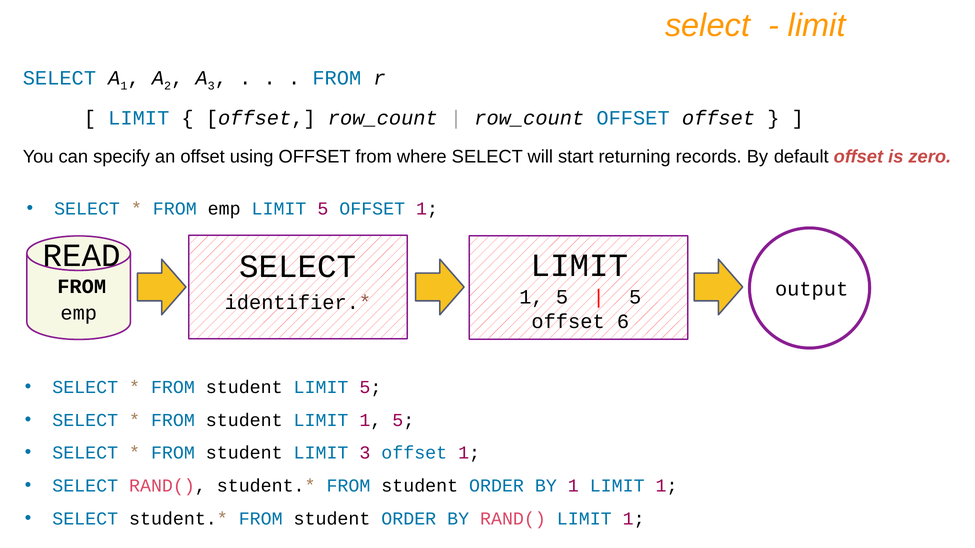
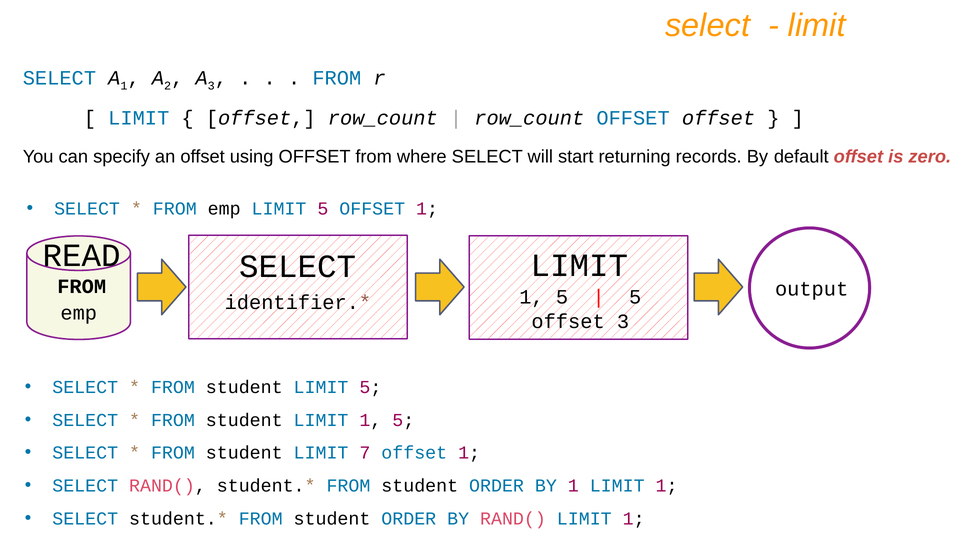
offset 6: 6 -> 3 (623, 322)
LIMIT 3: 3 -> 7 (365, 453)
